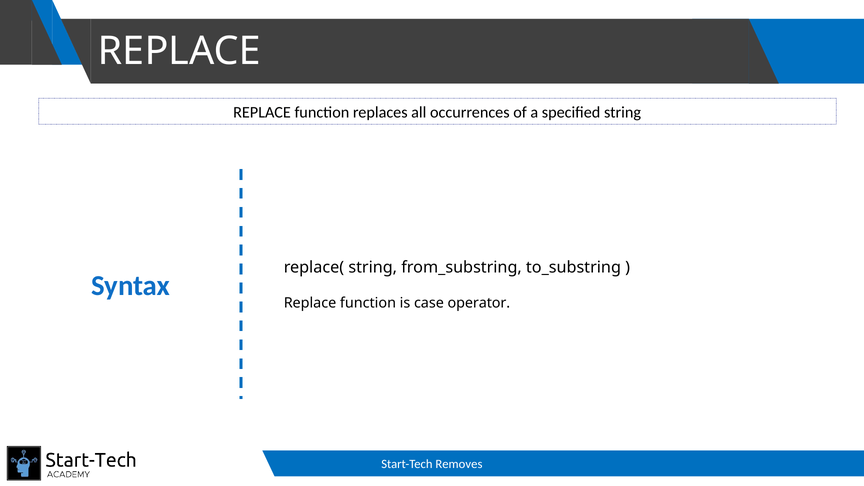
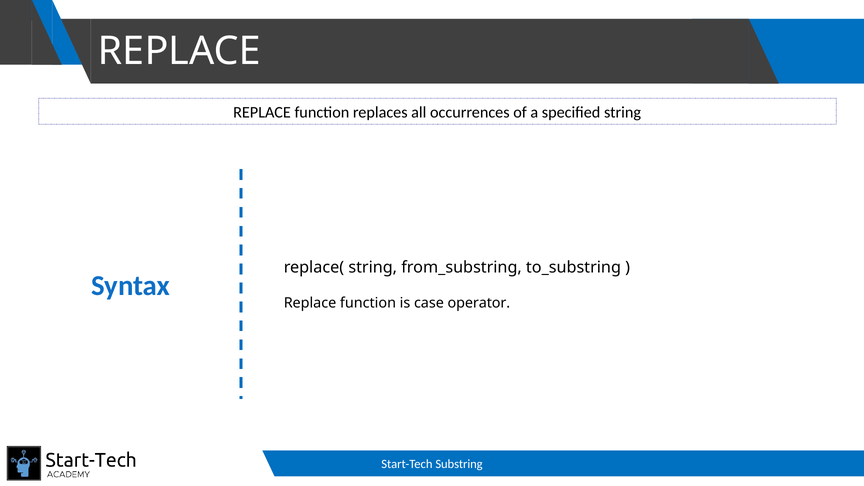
Removes: Removes -> Substring (459, 464)
